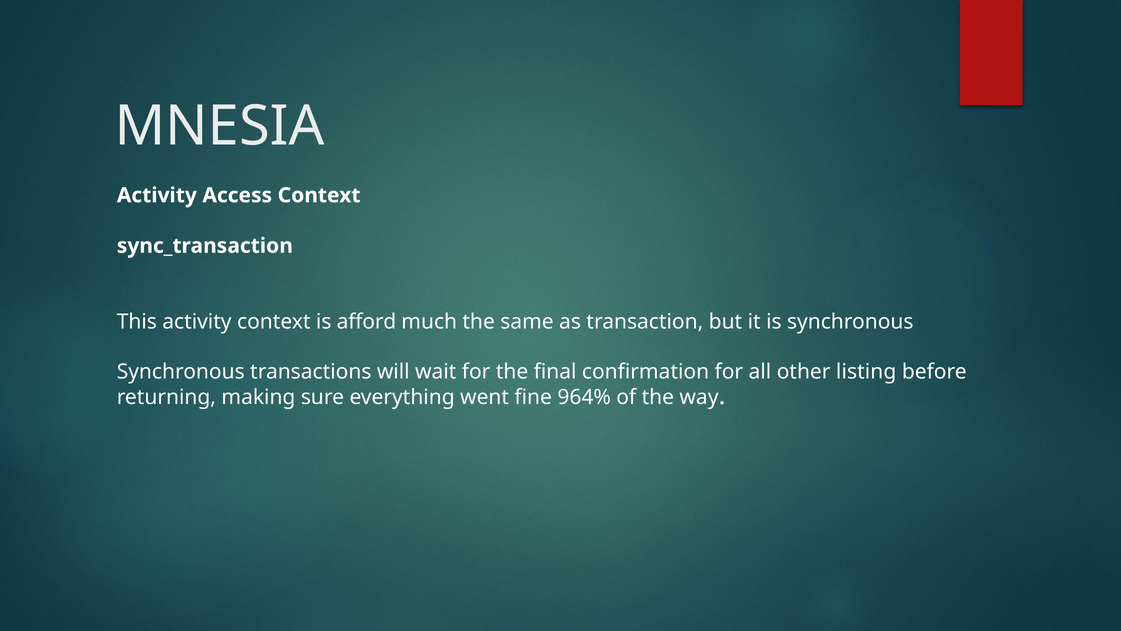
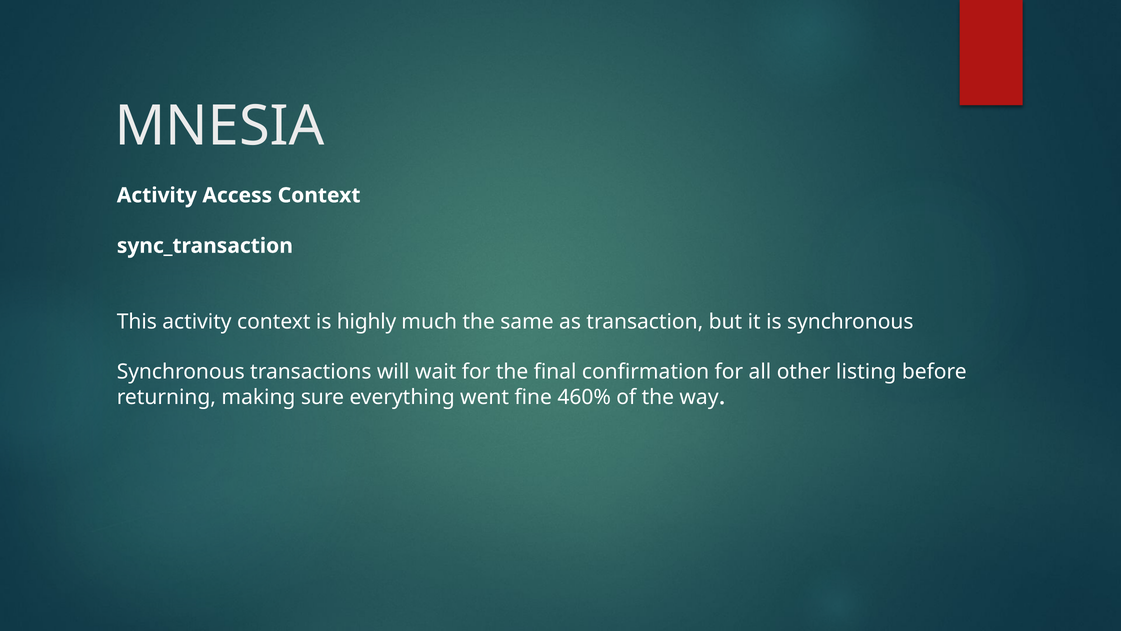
afford: afford -> highly (367, 321)
964%: 964% -> 460% (584, 397)
